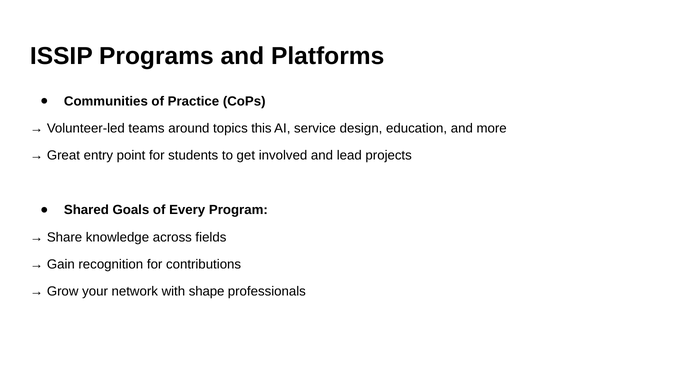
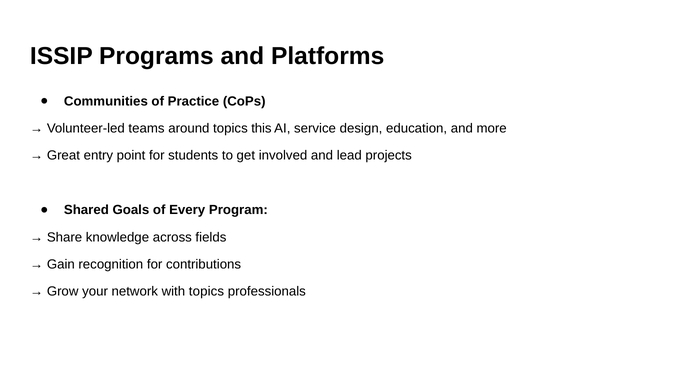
with shape: shape -> topics (206, 292)
